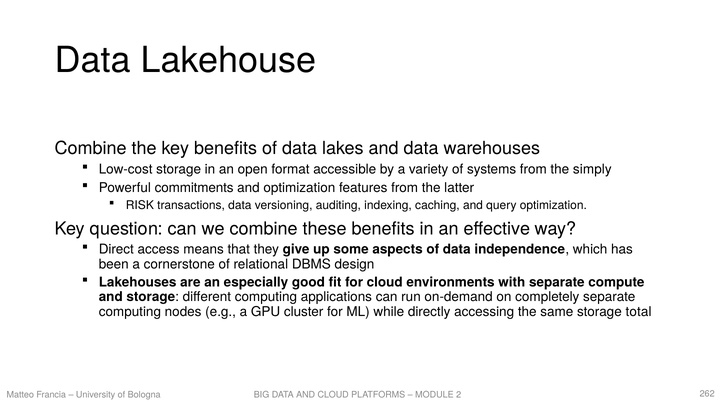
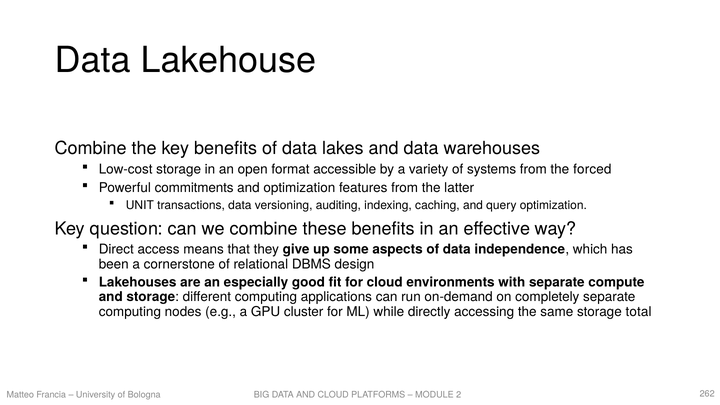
simply: simply -> forced (592, 169)
RISK: RISK -> UNIT (140, 205)
